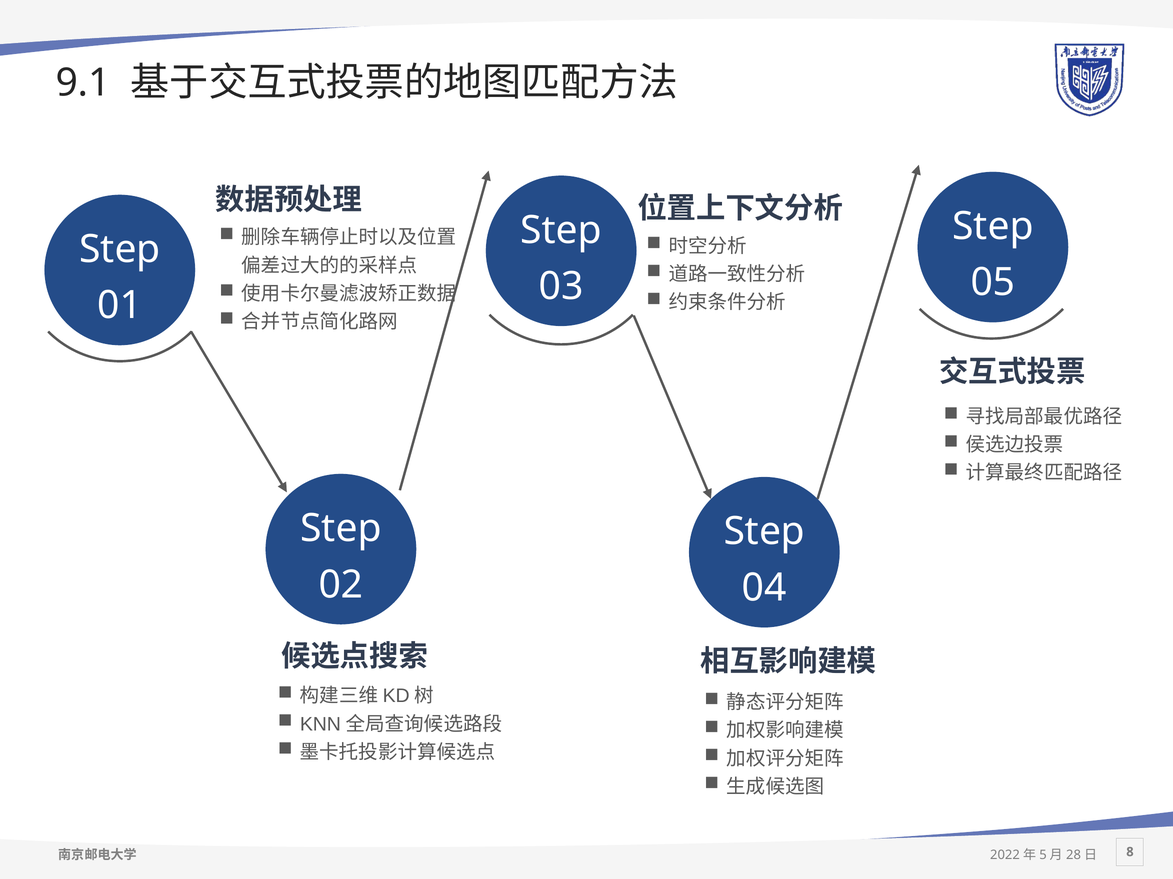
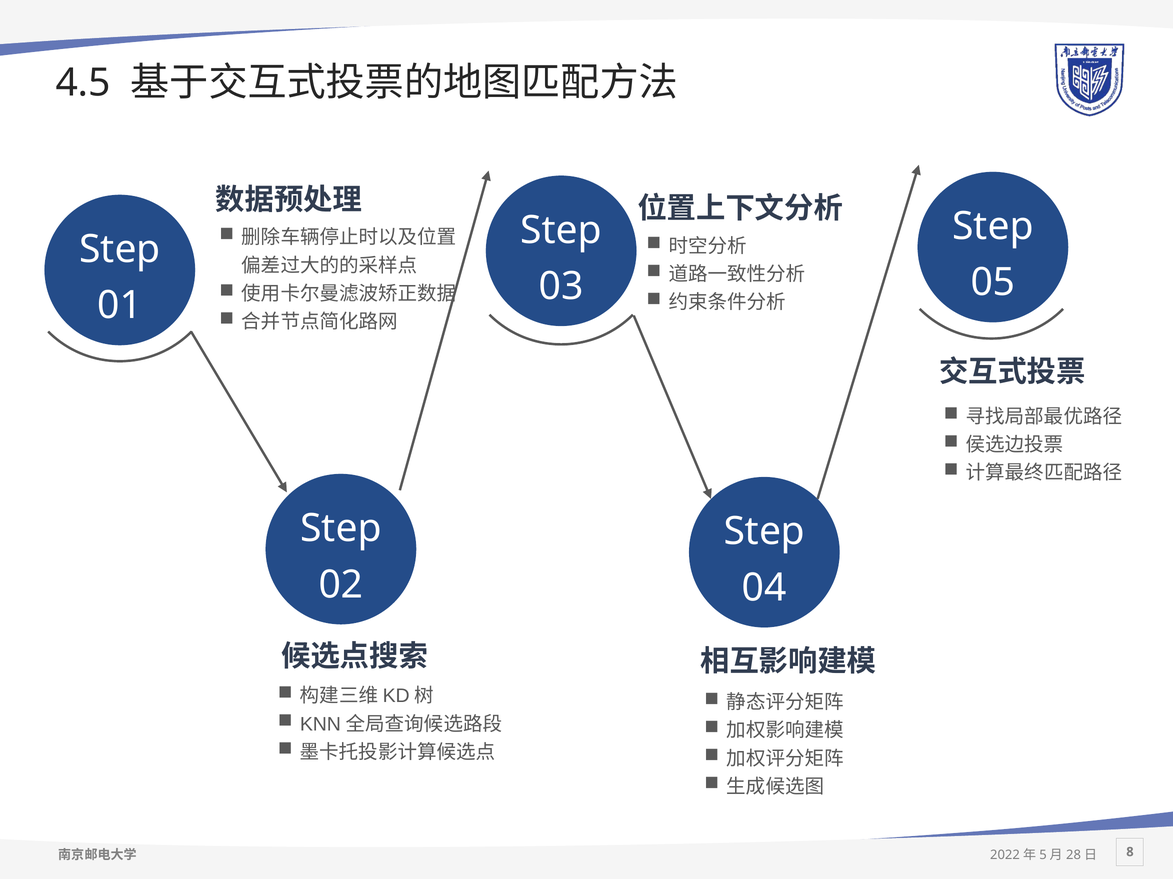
9.1: 9.1 -> 4.5 (83, 83)
